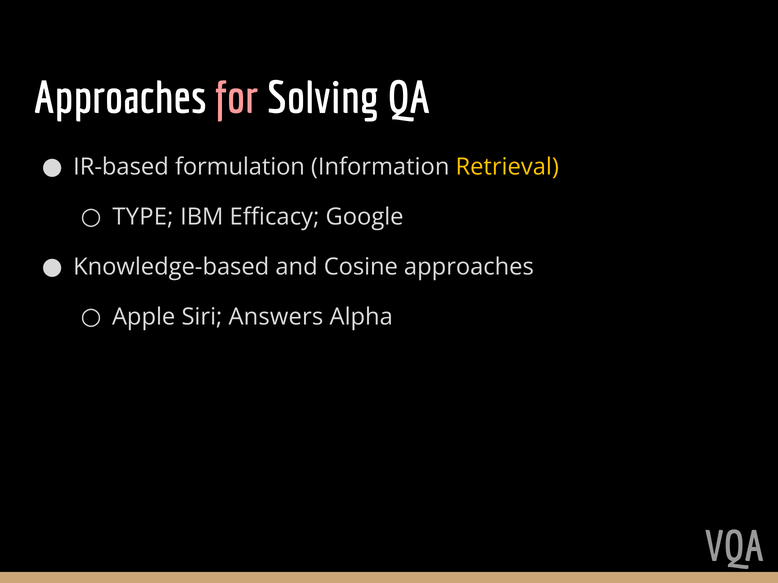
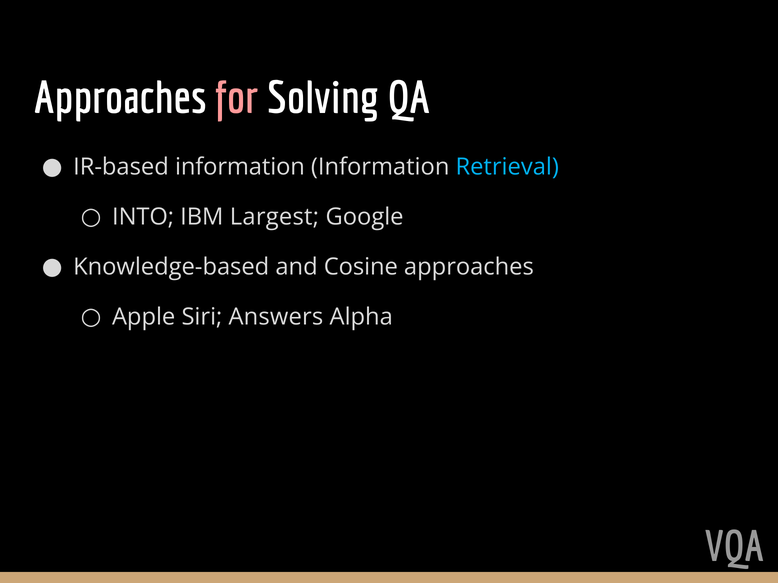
IR-based formulation: formulation -> information (240, 167)
Retrieval colour: yellow -> light blue (507, 167)
TYPE: TYPE -> INTO (143, 217)
Efficacy: Efficacy -> Largest (274, 217)
